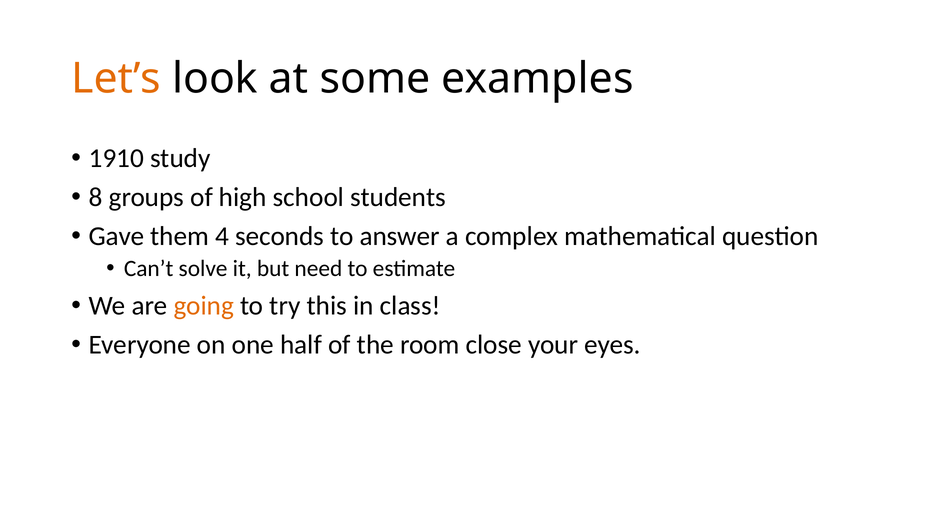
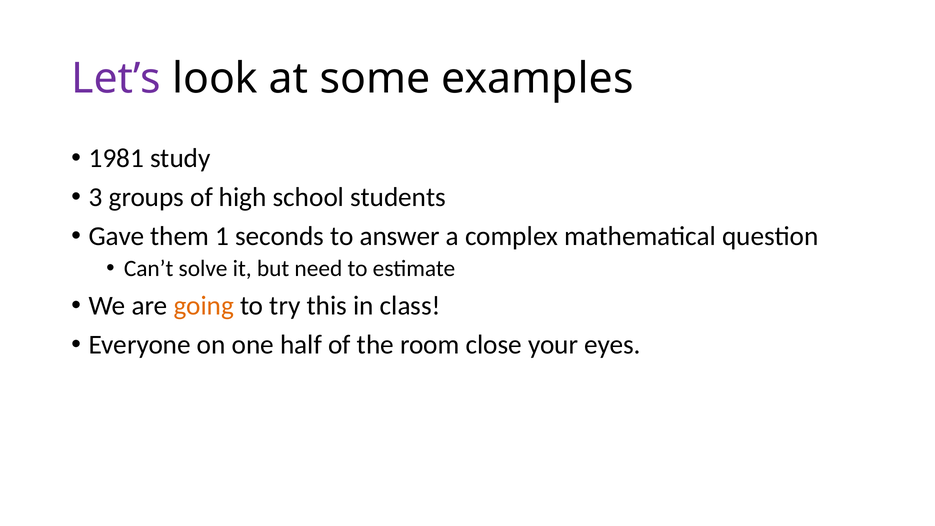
Let’s colour: orange -> purple (116, 79)
1910: 1910 -> 1981 (116, 158)
8: 8 -> 3 (96, 197)
4: 4 -> 1 (222, 236)
